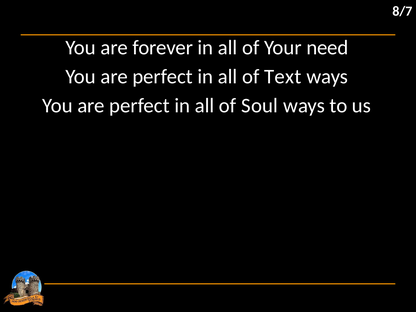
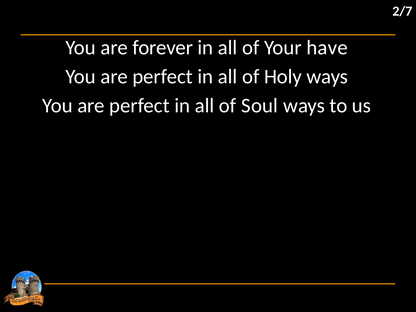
8/7: 8/7 -> 2/7 (402, 11)
need: need -> have (327, 48)
Text: Text -> Holy (283, 77)
